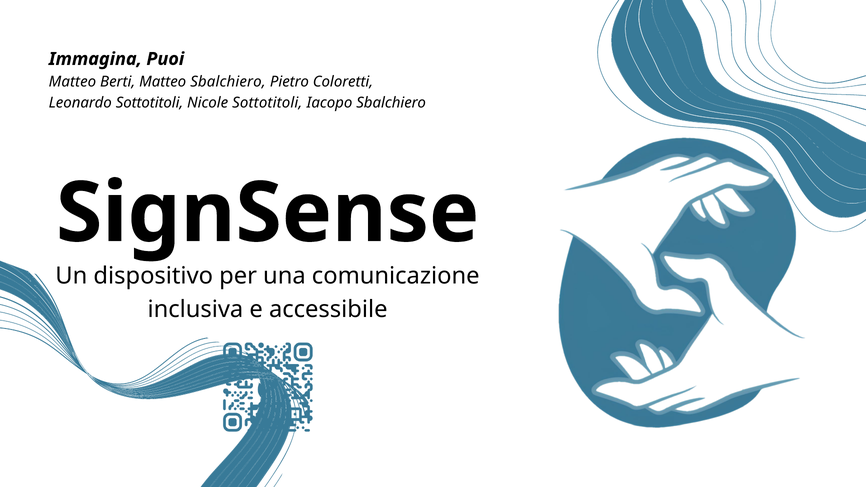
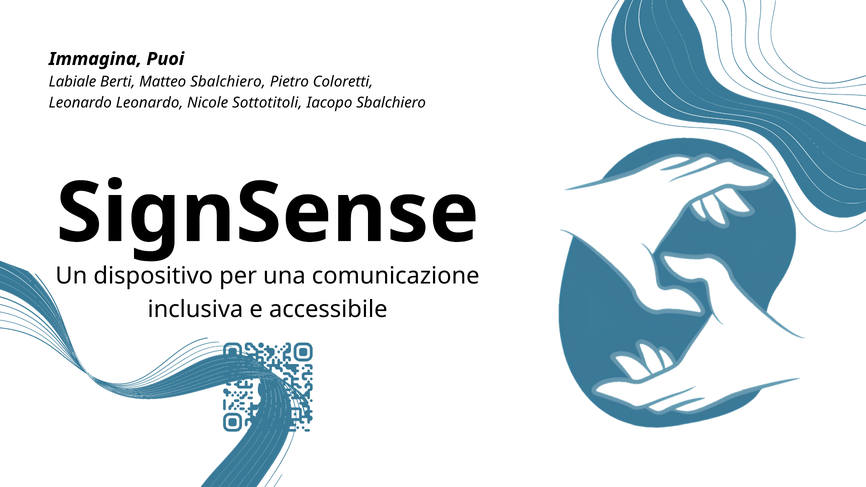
Matteo: Matteo -> Labiale (73, 82)
Leonardo Sottotitoli: Sottotitoli -> Leonardo (149, 103)
